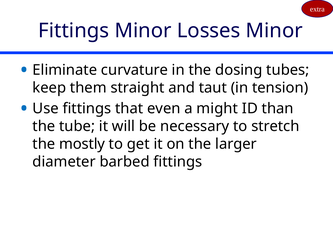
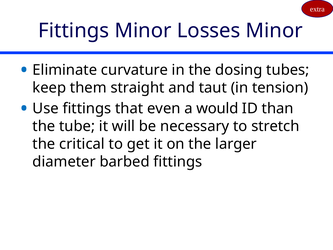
might: might -> would (217, 108)
mostly: mostly -> critical (82, 144)
